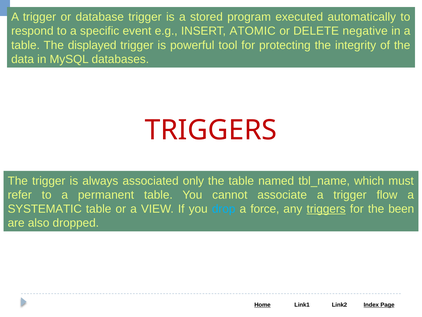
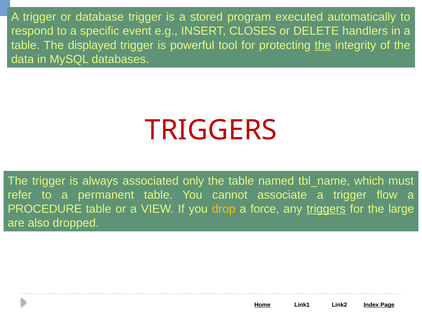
ATOMIC: ATOMIC -> CLOSES (253, 31)
negative: negative -> handlers (365, 31)
the underline: none -> present (323, 45)
SYSTEMATIC: SYSTEMATIC -> PROCEDURE (45, 209)
drop colour: light blue -> yellow (224, 209)
been: been -> large (401, 209)
